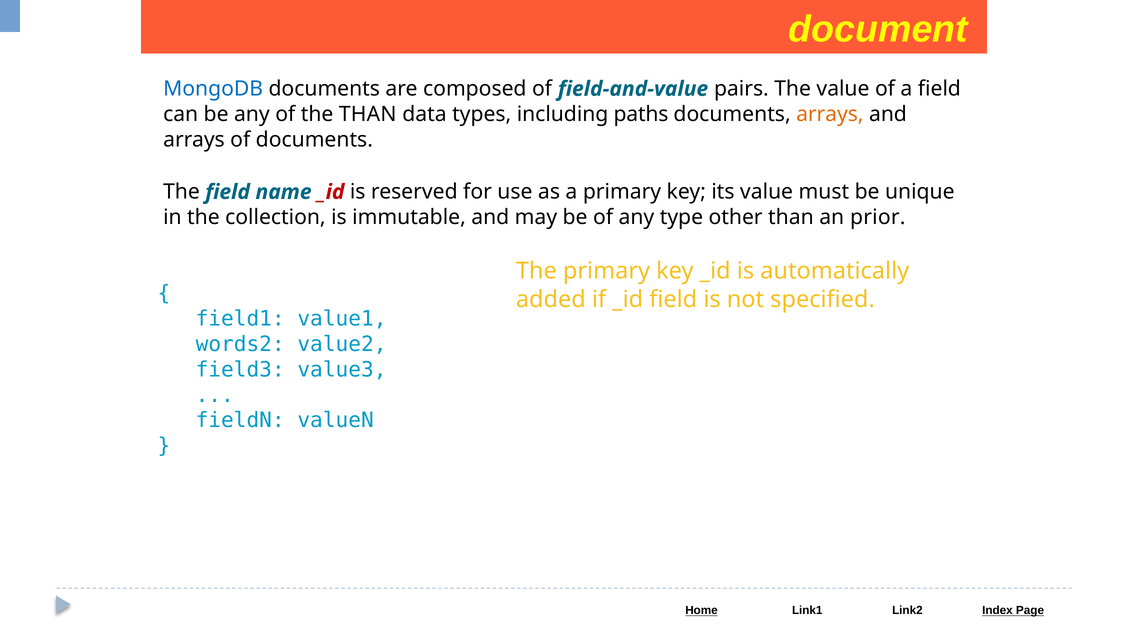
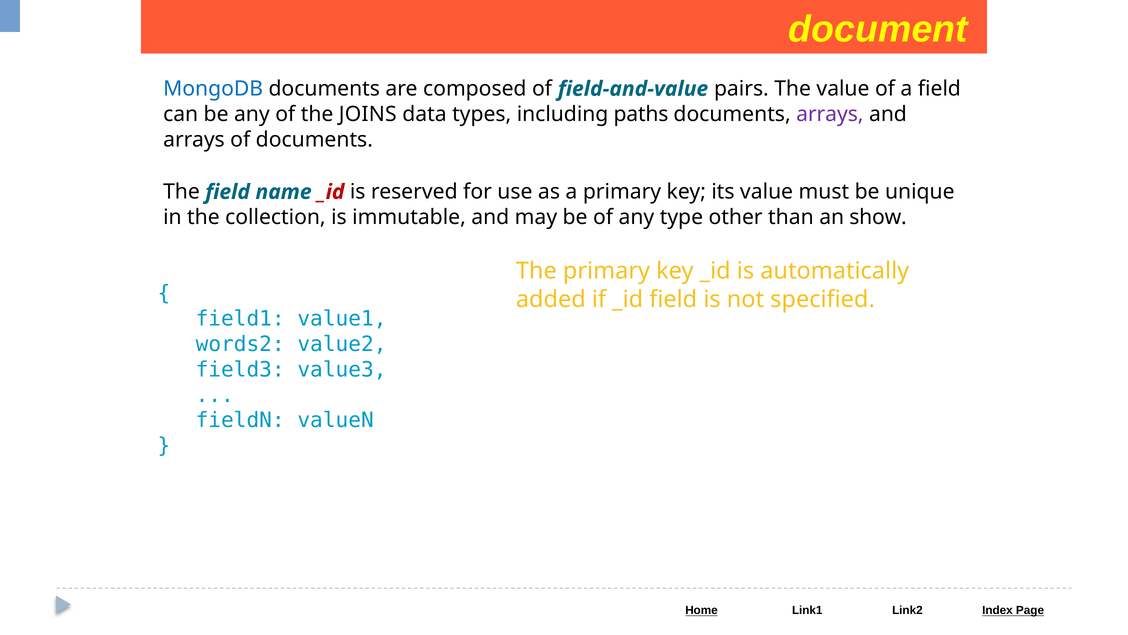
the THAN: THAN -> JOINS (368, 114)
arrays colour: orange -> purple (830, 114)
prior: prior -> show (878, 217)
